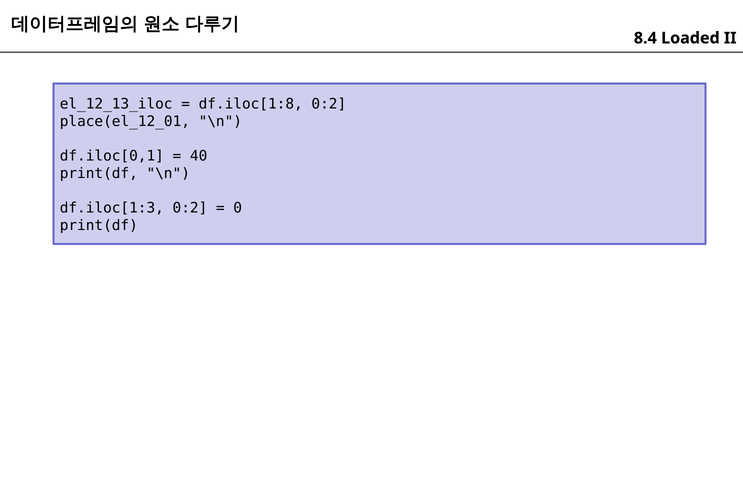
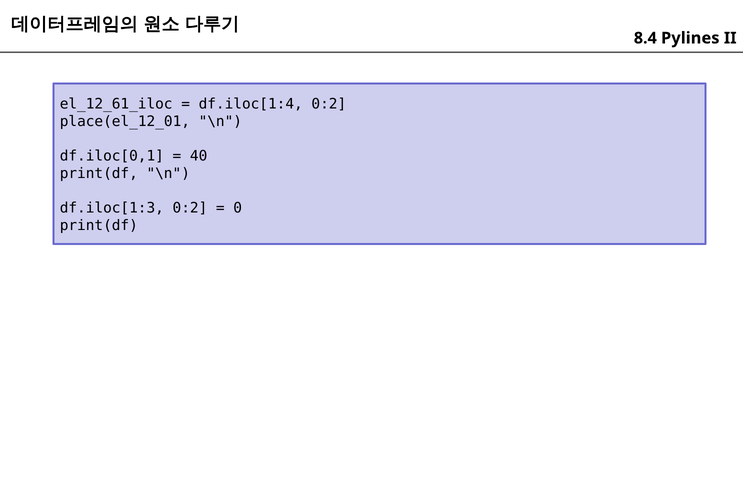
Loaded: Loaded -> Pylines (690, 38)
el_12_13_iloc: el_12_13_iloc -> el_12_61_iloc (116, 104)
df.iloc[1:8: df.iloc[1:8 -> df.iloc[1:4 (251, 104)
